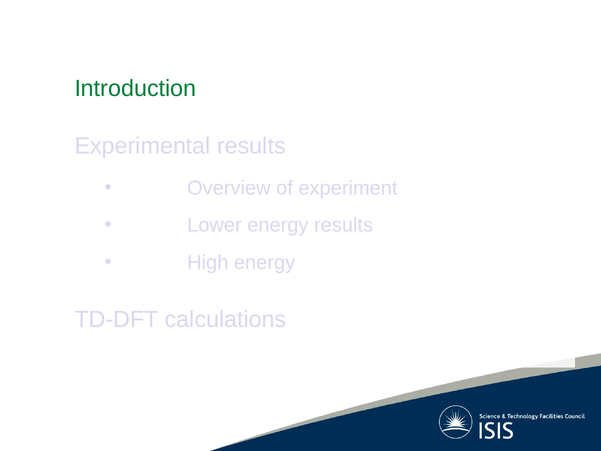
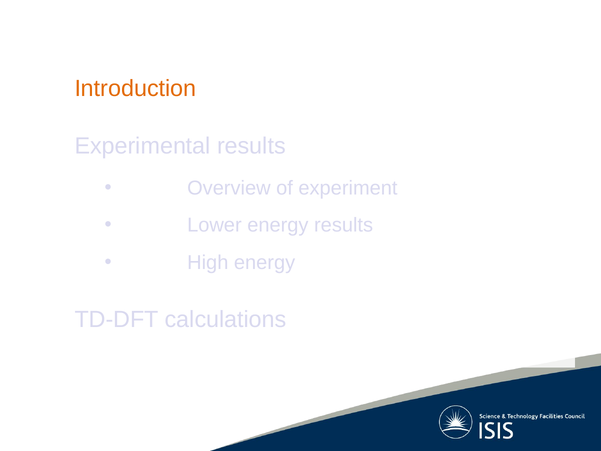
Introduction colour: green -> orange (135, 89)
